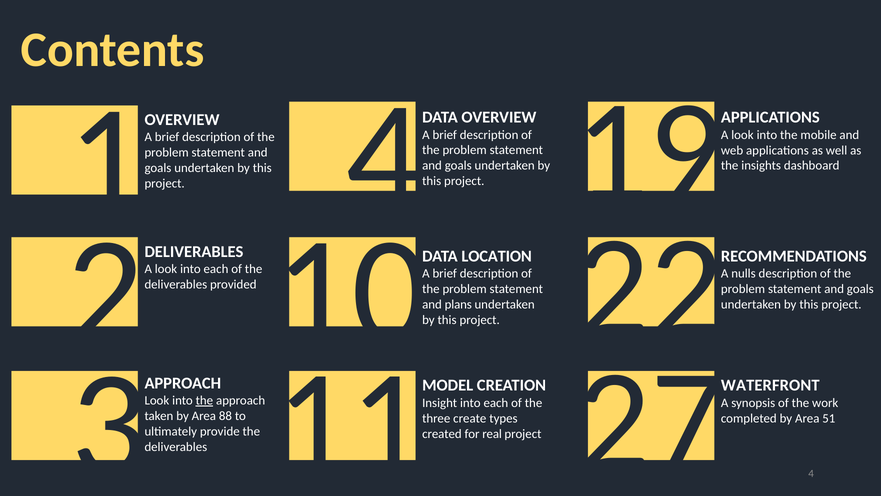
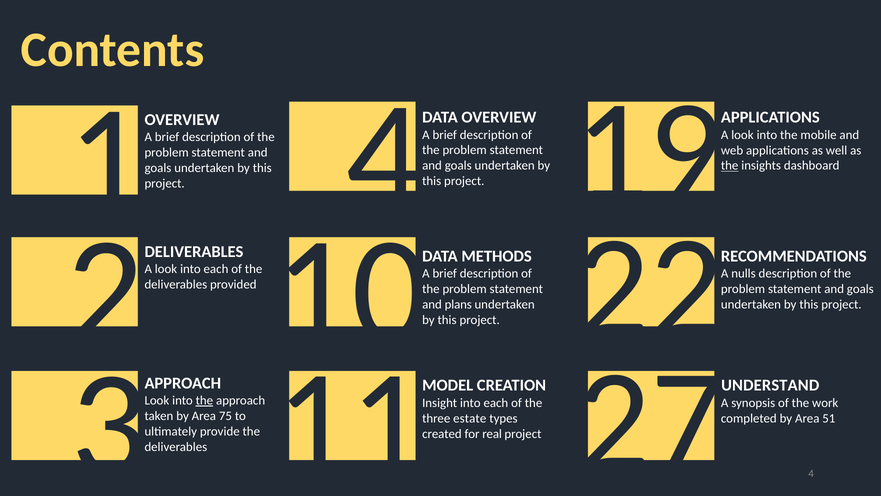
the underline: none -> present (730, 166)
LOCATION: LOCATION -> METHODS (497, 256)
WATERFRONT: WATERFRONT -> UNDERSTAND (770, 385)
88: 88 -> 75 (225, 416)
create: create -> estate (470, 418)
